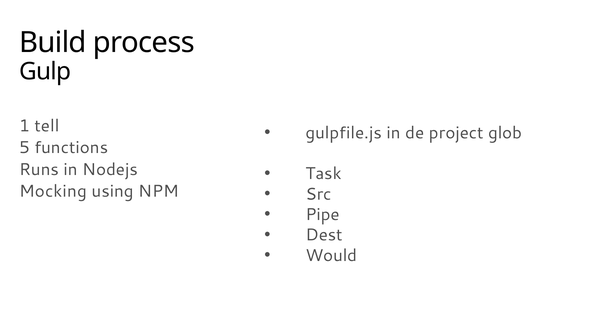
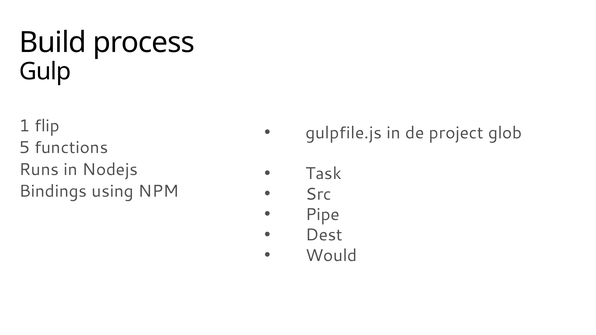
tell: tell -> flip (47, 126)
Mocking: Mocking -> Bindings (53, 191)
